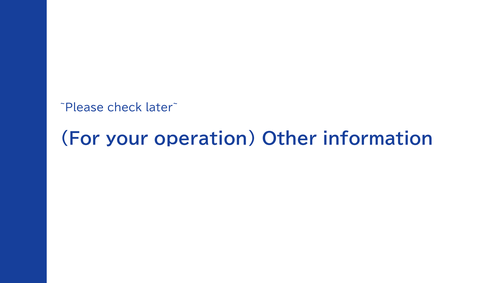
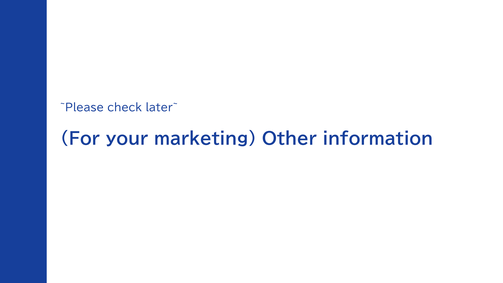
operation: operation -> marketing (205, 139)
